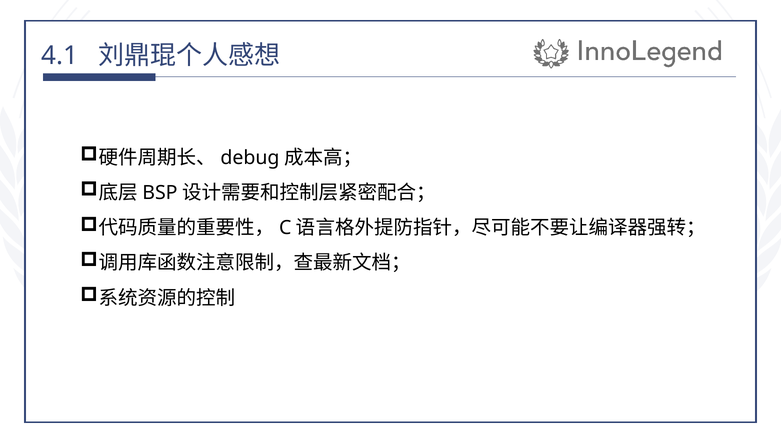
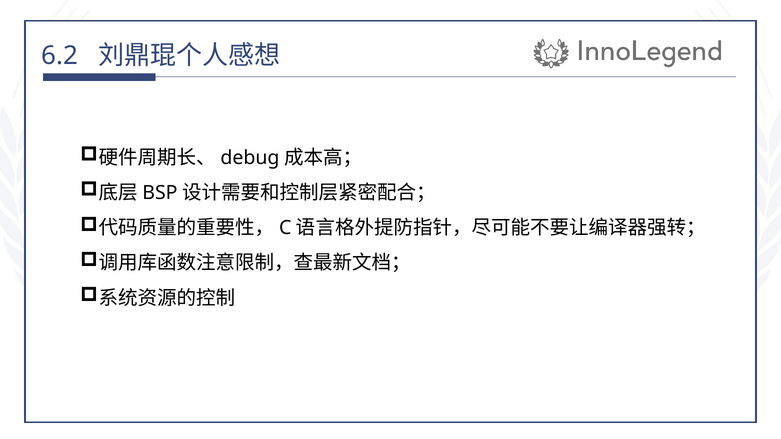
4.1: 4.1 -> 6.2 (60, 56)
